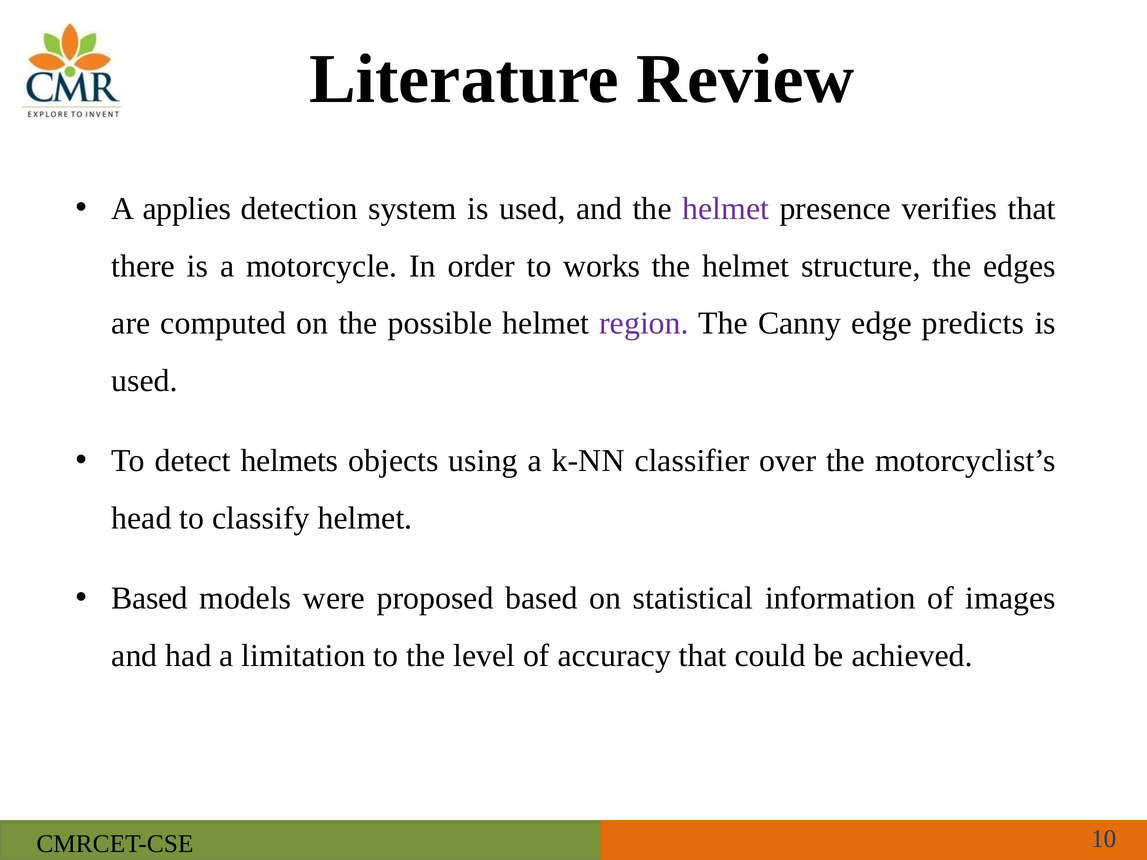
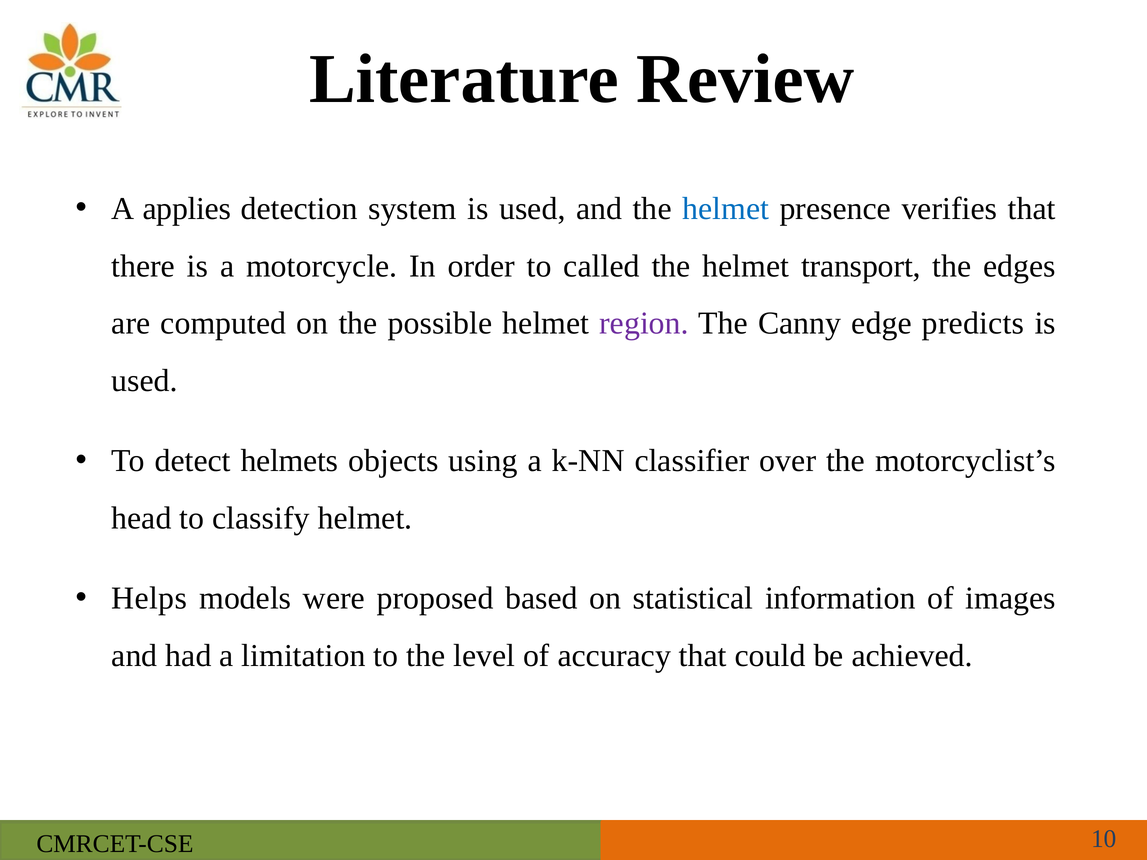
helmet colour: purple -> blue (726, 209)
works: works -> called (602, 266)
structure: structure -> transport (861, 266)
Based: Based -> Helps (149, 599)
